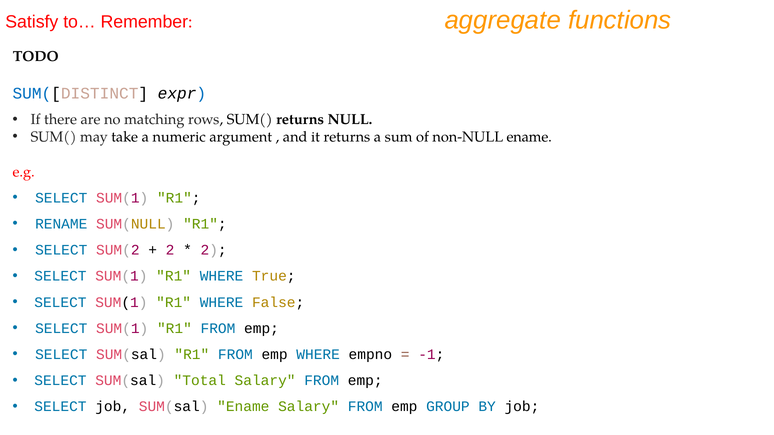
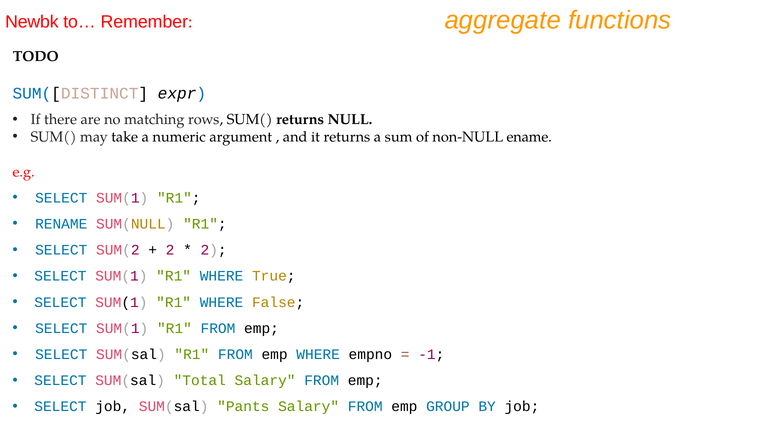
Satisfy: Satisfy -> Newbk (32, 22)
SUM(sal Ename: Ename -> Pants (243, 407)
